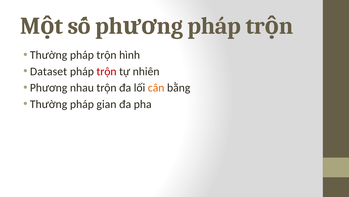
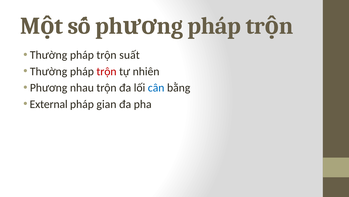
hình: hình -> suất (130, 55)
Dataset: Dataset -> Thường (49, 71)
cân colour: orange -> blue (156, 88)
Thường: Thường -> External (49, 104)
